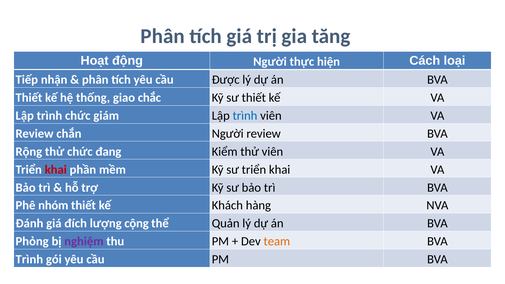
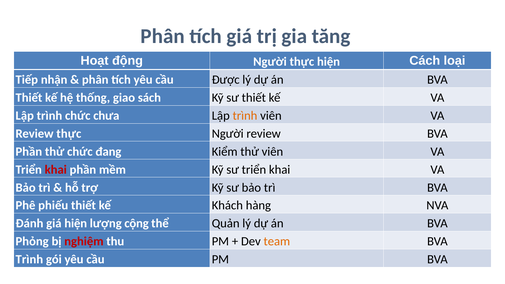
chắc: chắc -> sách (149, 98)
giám: giám -> chưa (106, 116)
trình colour: blue -> orange (245, 116)
Review chắn: chắn -> thực (69, 134)
Rộng: Rộng -> Phần (29, 152)
nhóm: nhóm -> phiếu (53, 206)
giá đích: đích -> hiện (76, 224)
nghiệm colour: purple -> red (84, 241)
